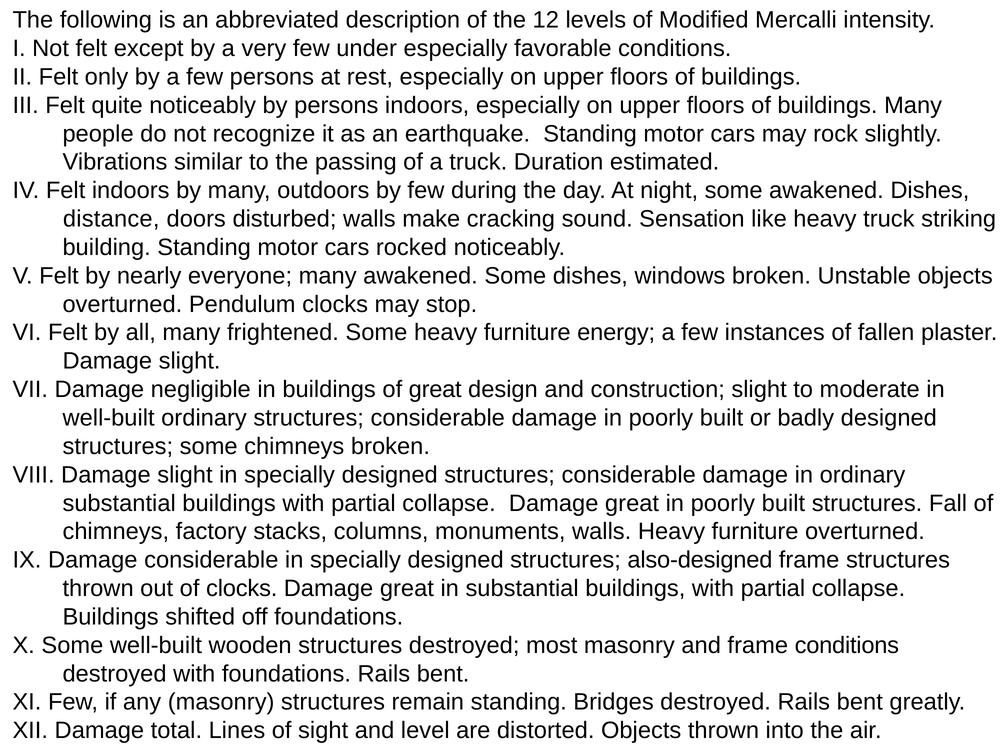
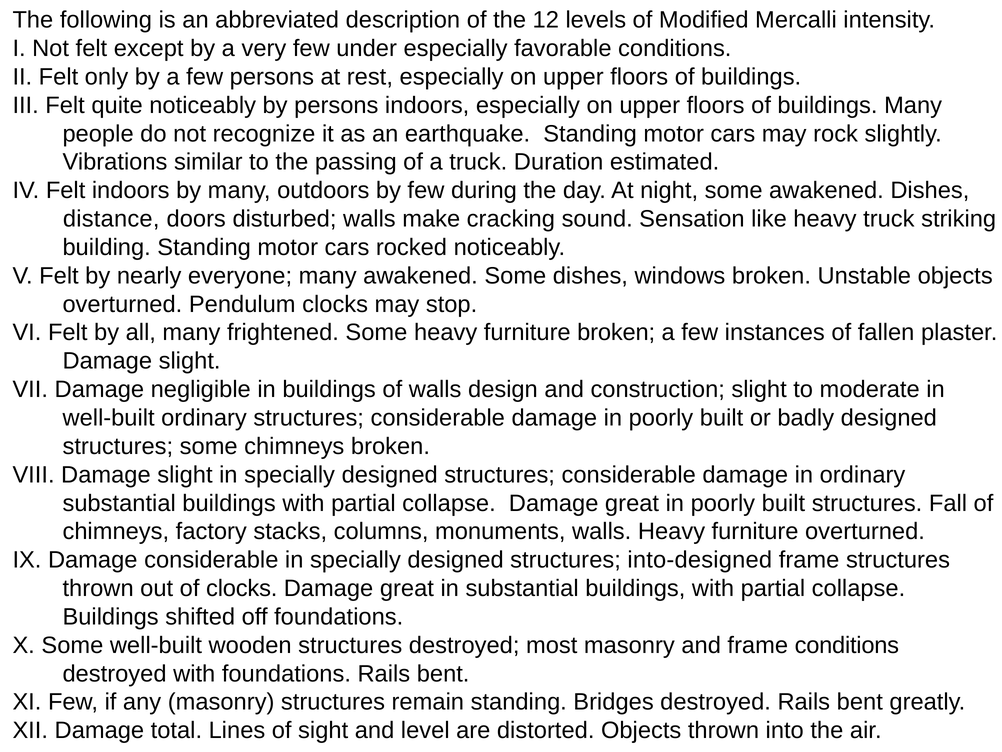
furniture energy: energy -> broken (616, 332)
of great: great -> walls (435, 389)
also-designed: also-designed -> into-designed (700, 560)
